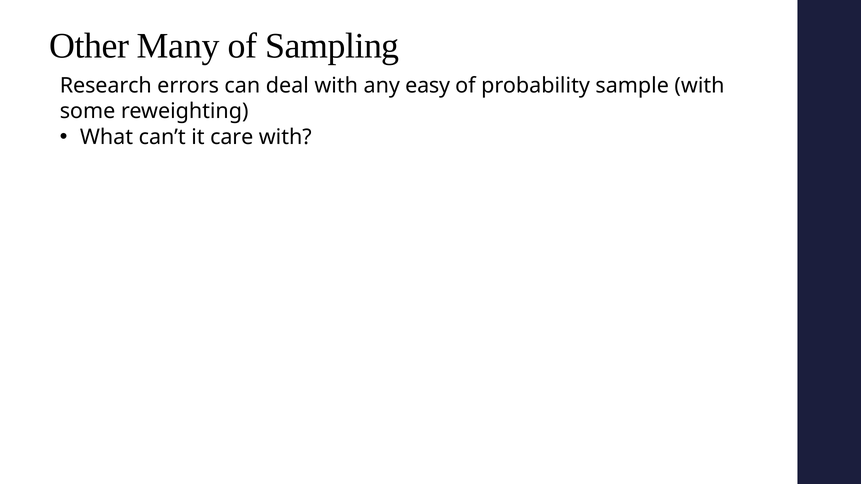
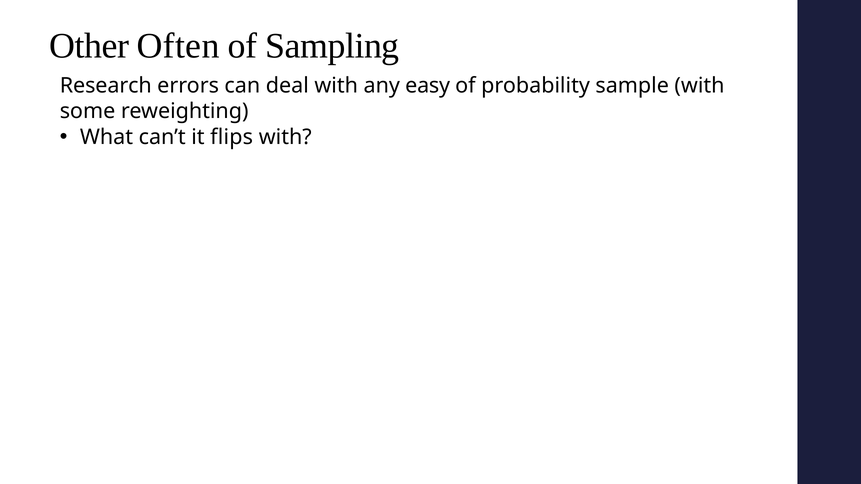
Many: Many -> Often (178, 46)
care: care -> flips (232, 137)
